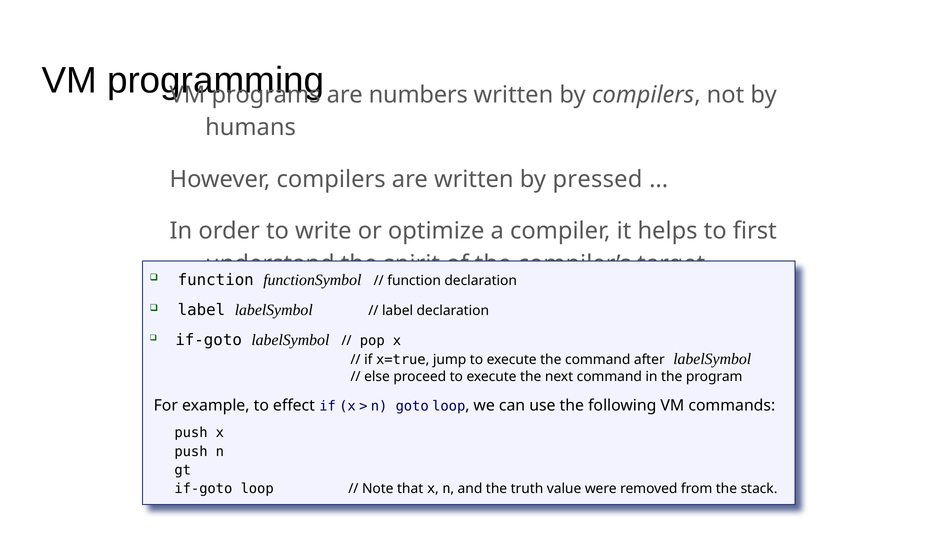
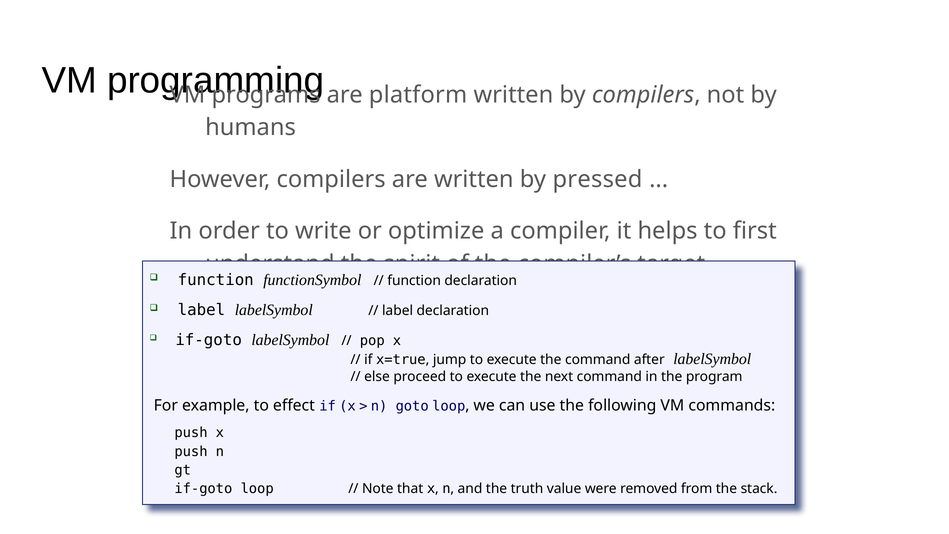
numbers: numbers -> platform (418, 95)
